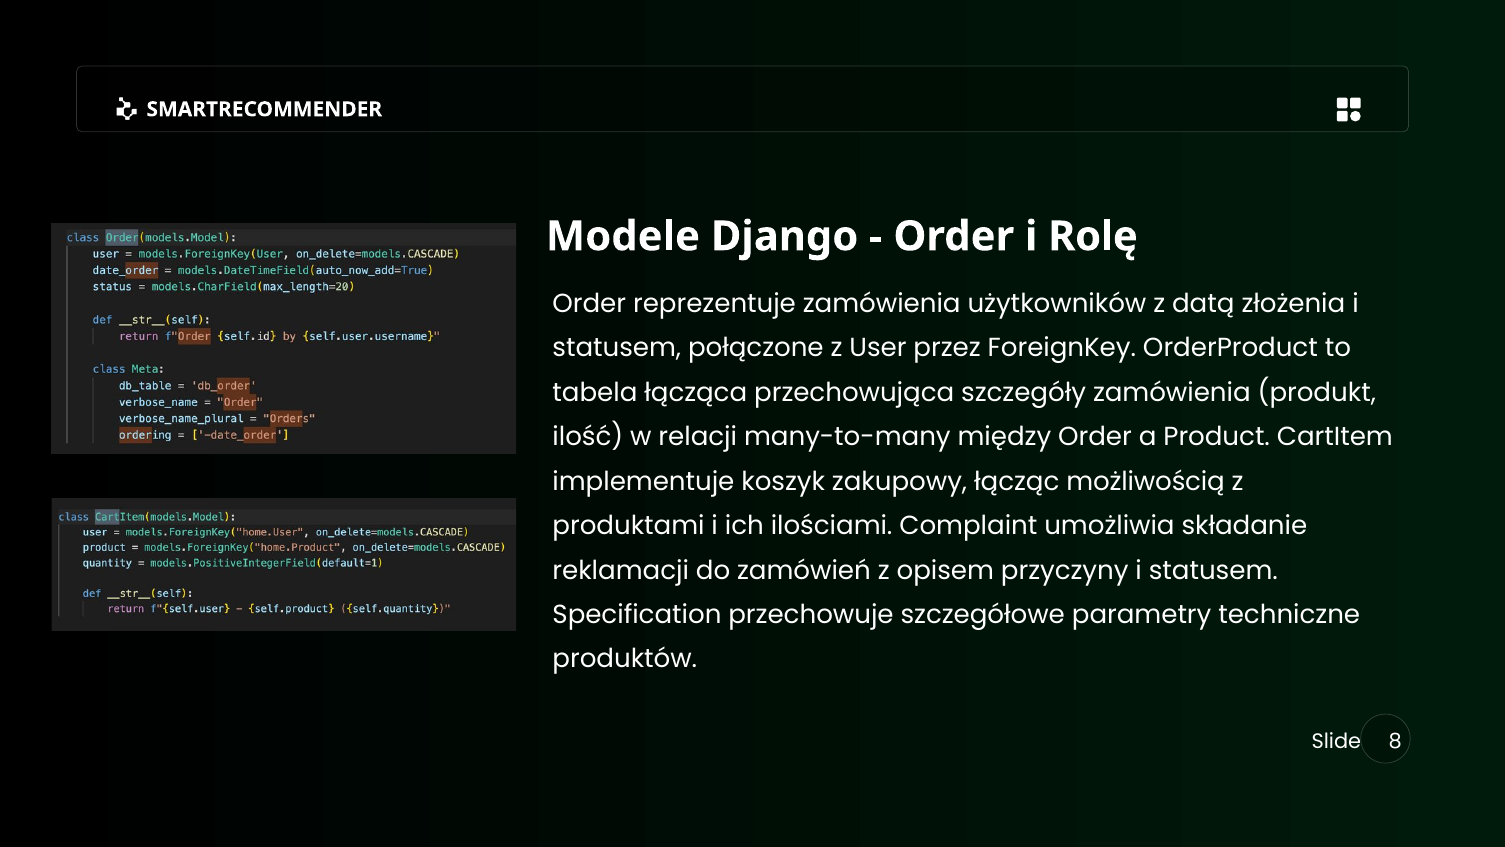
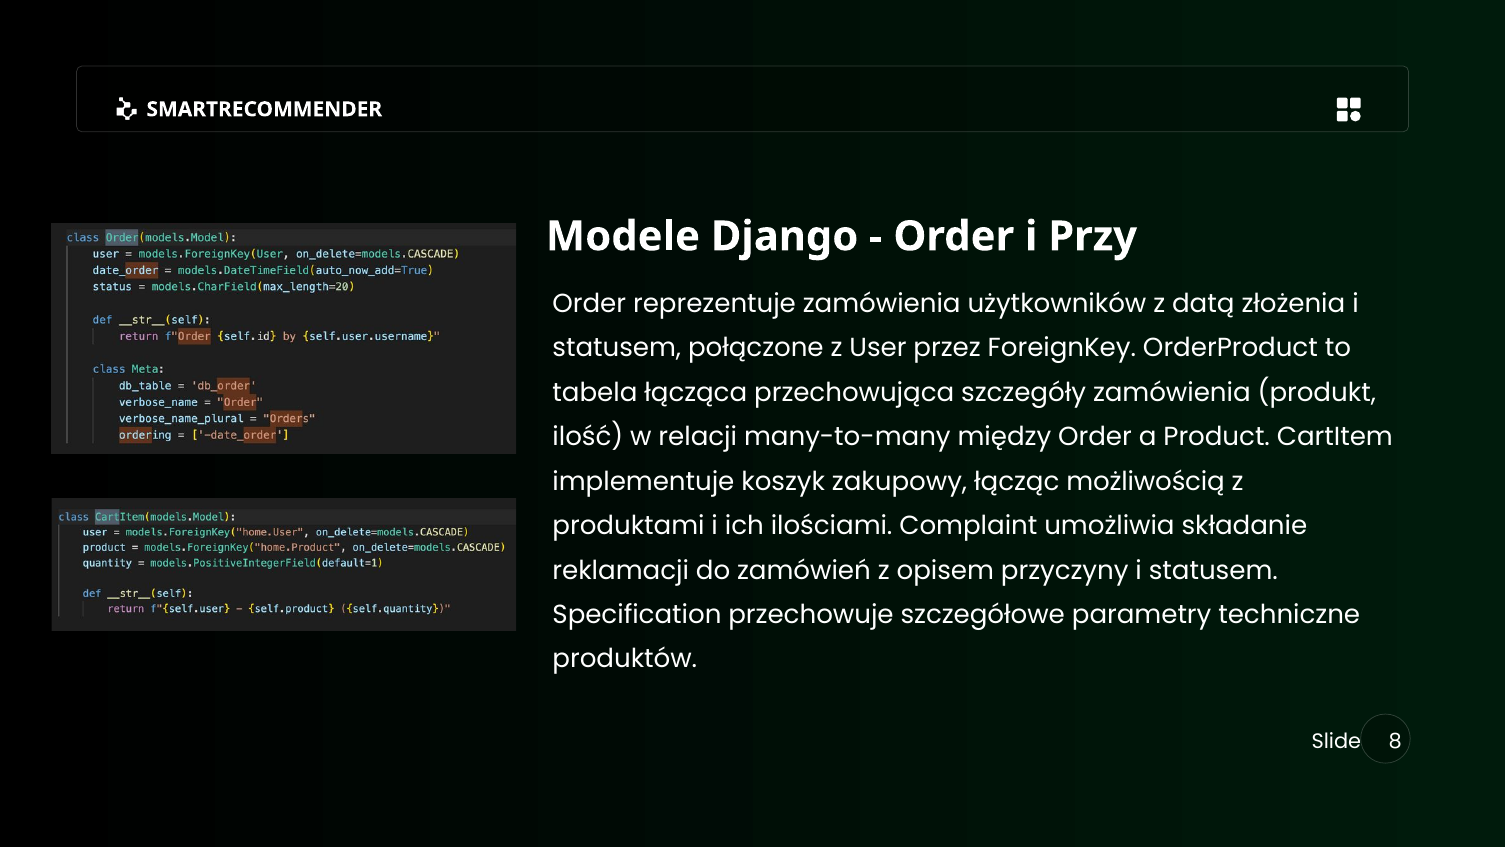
Rolę: Rolę -> Przy (1093, 236)
